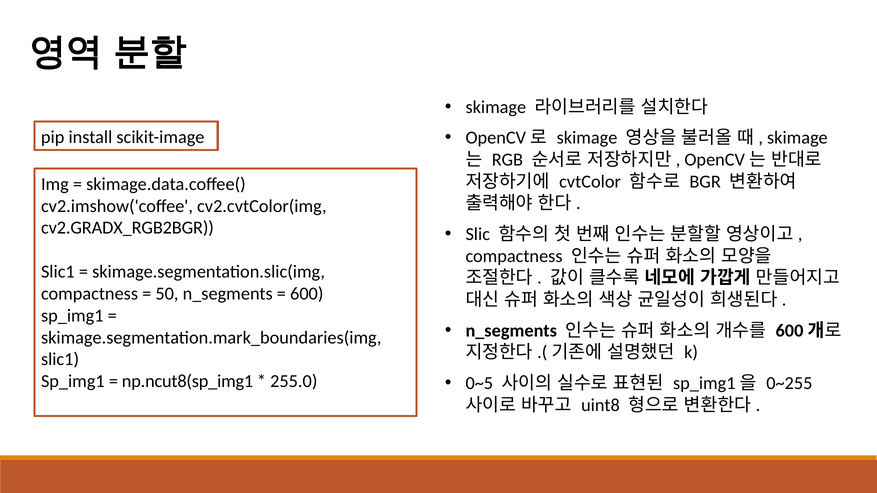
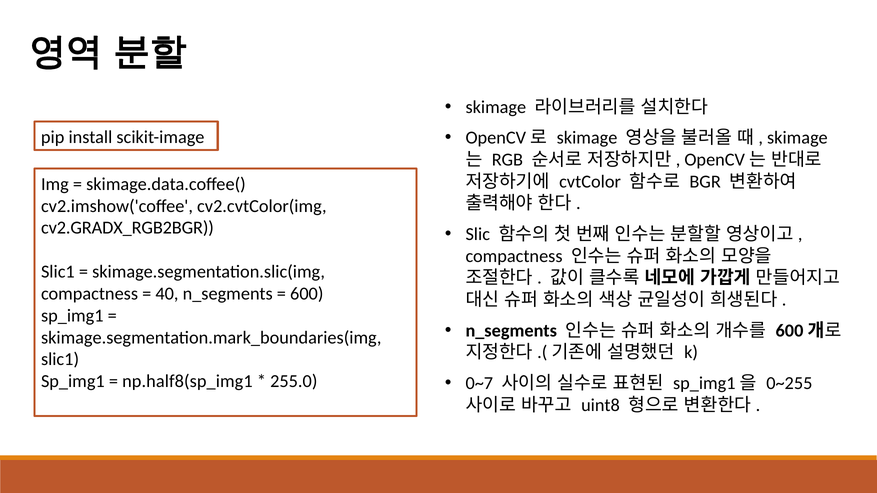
50: 50 -> 40 (167, 294)
0~5: 0~5 -> 0~7 (479, 383)
np.ncut8(sp_img1: np.ncut8(sp_img1 -> np.half8(sp_img1 (187, 382)
